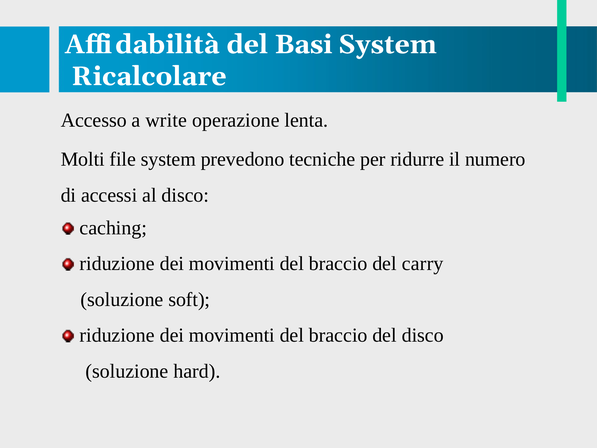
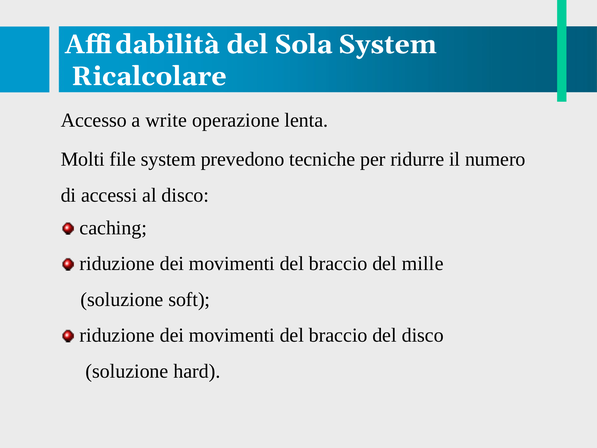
Basi: Basi -> Sola (303, 44)
carry: carry -> mille (423, 264)
